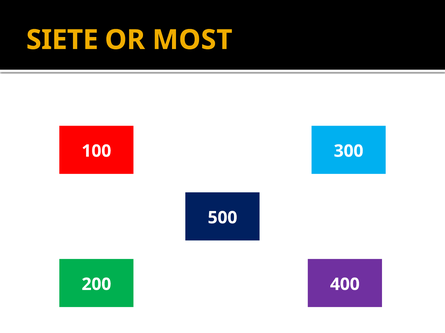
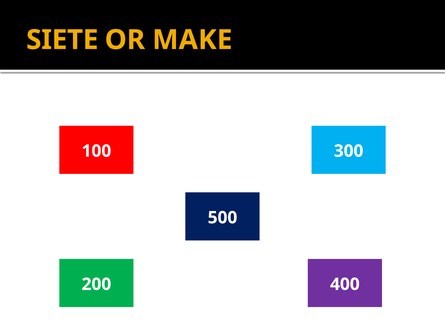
MOST: MOST -> MAKE (192, 40)
